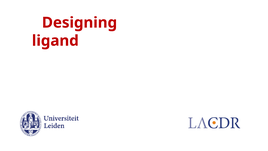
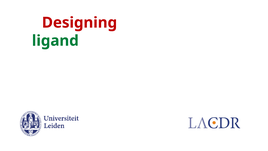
ligand colour: red -> green (55, 41)
